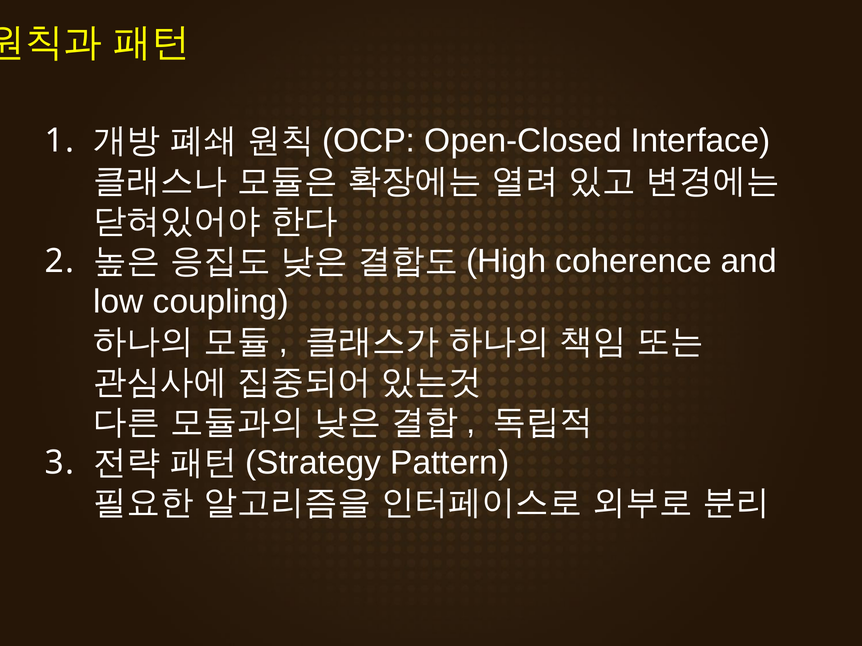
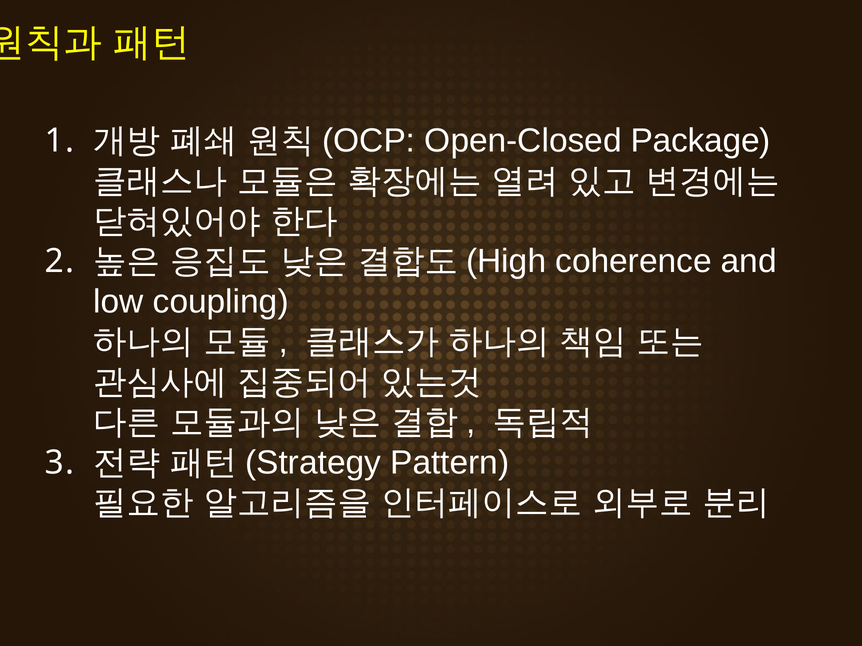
Interface: Interface -> Package (701, 141)
